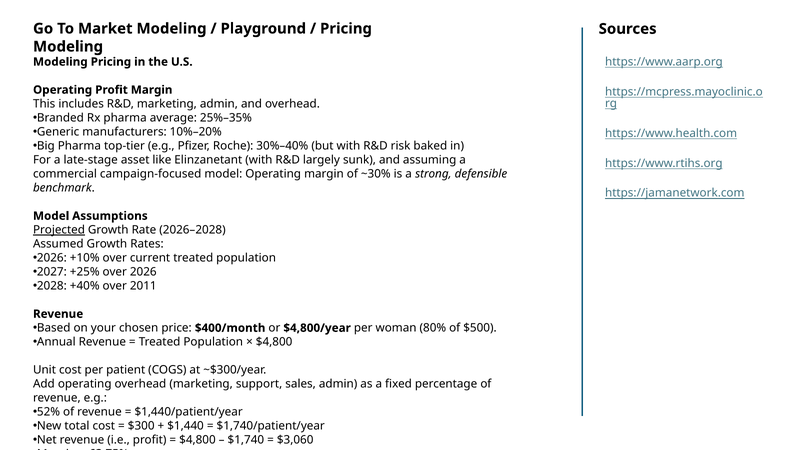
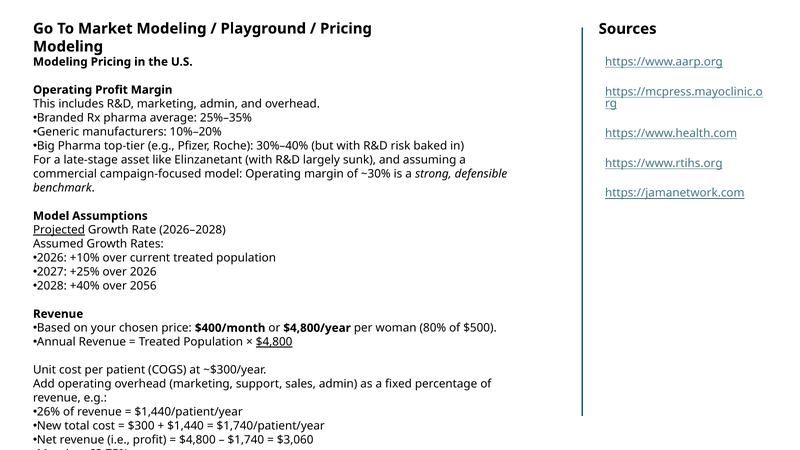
2011: 2011 -> 2056 (143, 286)
$4,800 underline: none -> present (274, 342)
52%: 52% -> 26% (48, 412)
